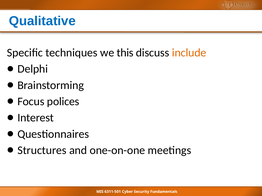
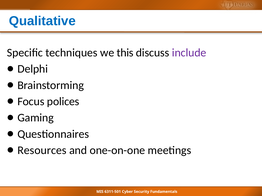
include colour: orange -> purple (189, 53)
Interest: Interest -> Gaming (36, 118)
Structures: Structures -> Resources (42, 151)
